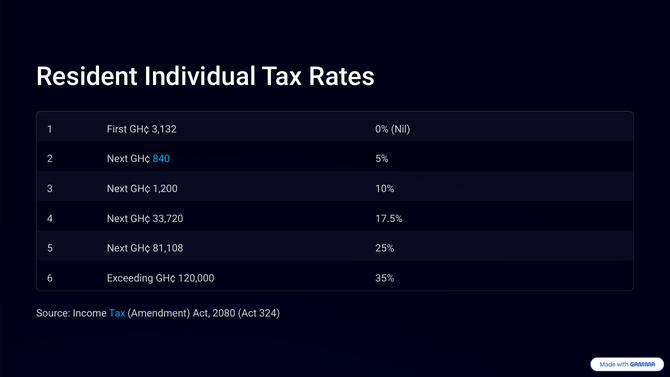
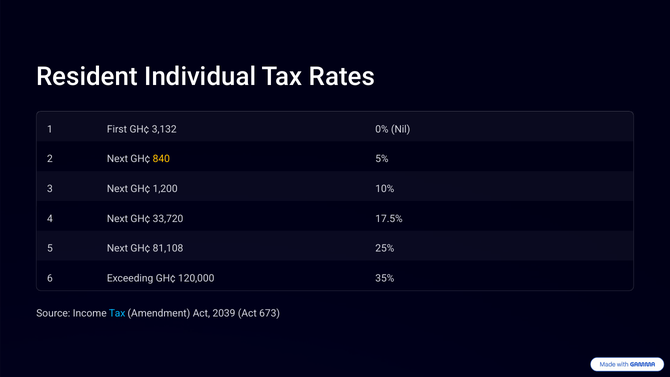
840 colour: light blue -> yellow (161, 159)
2080: 2080 -> 2039 (224, 313)
324: 324 -> 673 (270, 313)
